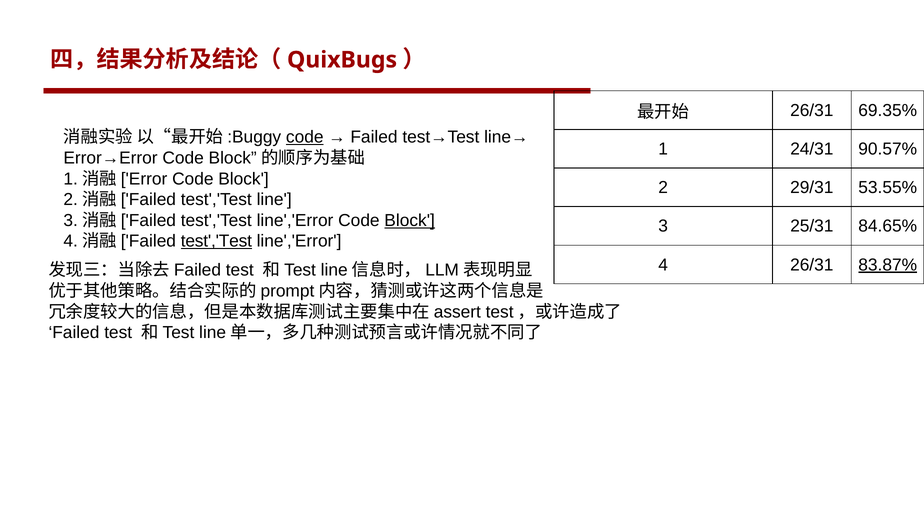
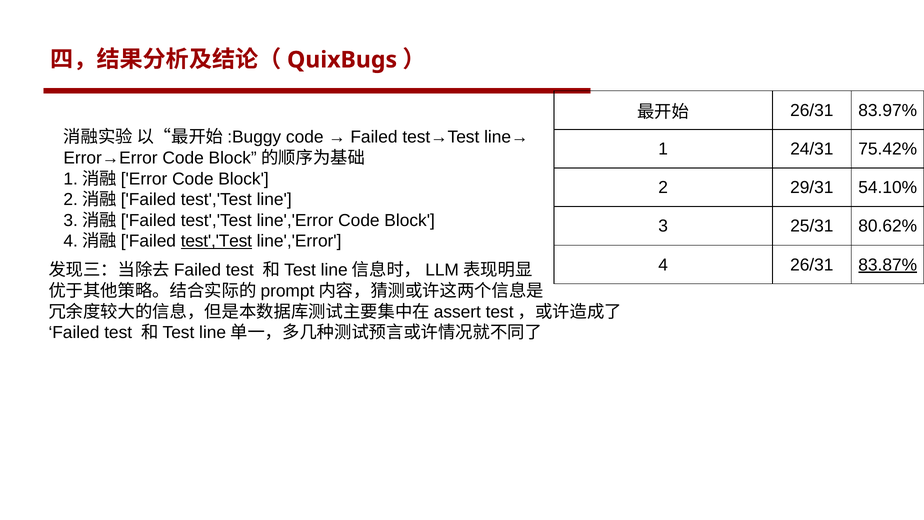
69.35%: 69.35% -> 83.97% (888, 110)
code underline: present -> none (305, 137)
90.57%: 90.57% -> 75.42% (888, 149)
53.55%: 53.55% -> 54.10% (888, 188)
Block underline: present -> none (410, 220)
84.65%: 84.65% -> 80.62% (888, 226)
